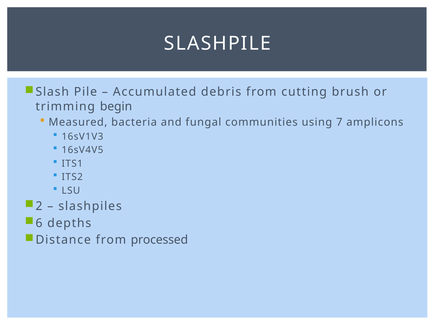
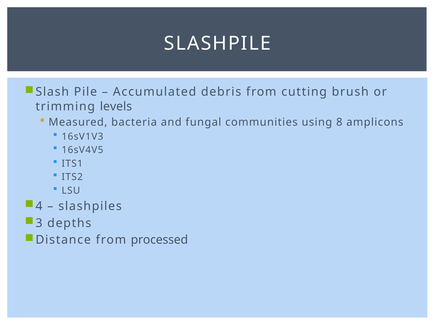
begin: begin -> levels (116, 107)
7: 7 -> 8 (339, 122)
2: 2 -> 4 (39, 206)
6: 6 -> 3 (39, 223)
